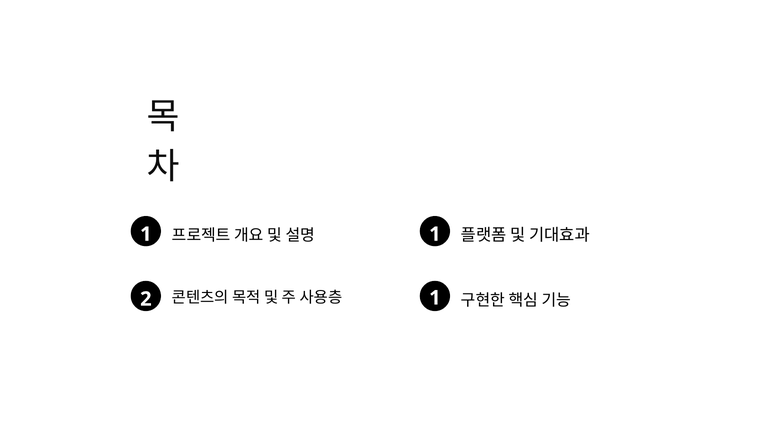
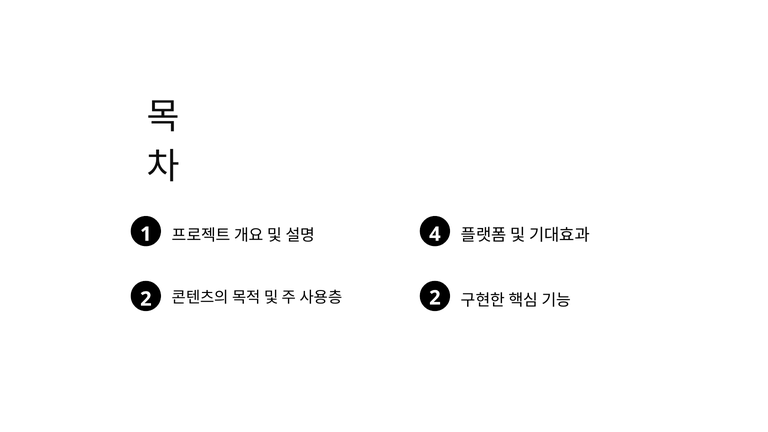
1: 1 -> 4 (435, 234)
1: 1 -> 2 (435, 298)
